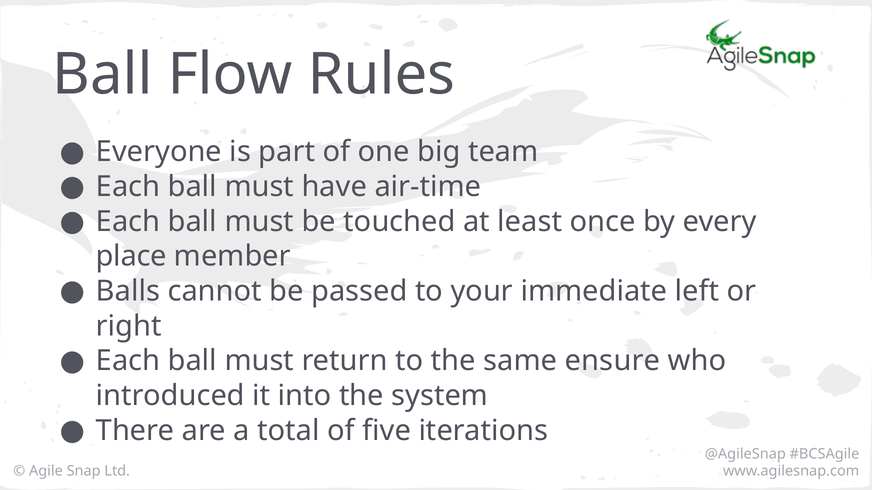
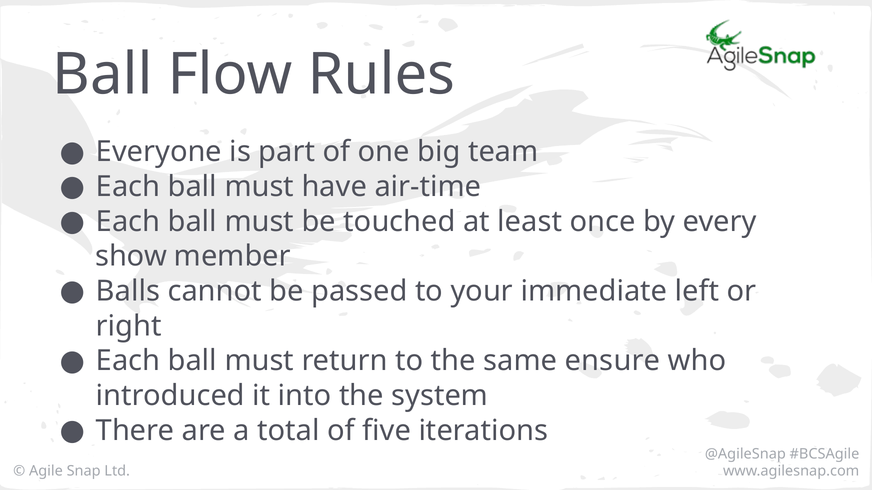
place: place -> show (131, 257)
